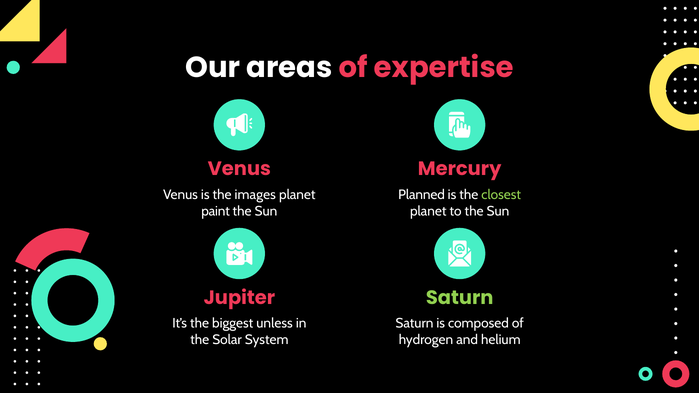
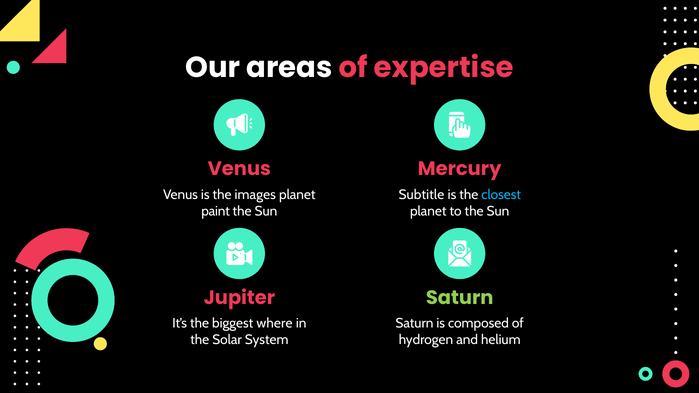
Planned: Planned -> Subtitle (421, 195)
closest colour: light green -> light blue (501, 195)
unless: unless -> where (274, 323)
